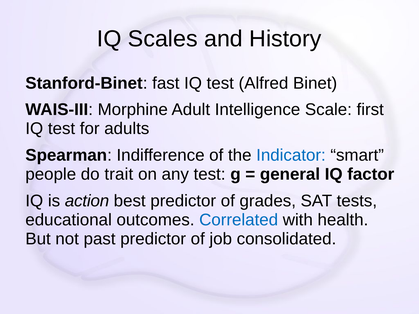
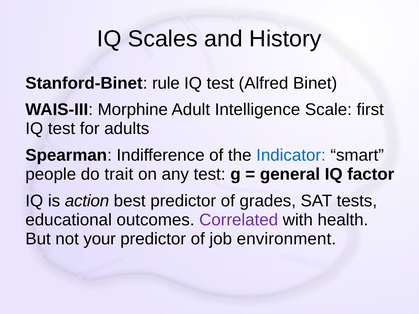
fast: fast -> rule (166, 83)
Correlated colour: blue -> purple (239, 220)
past: past -> your (100, 239)
consolidated: consolidated -> environment (286, 239)
